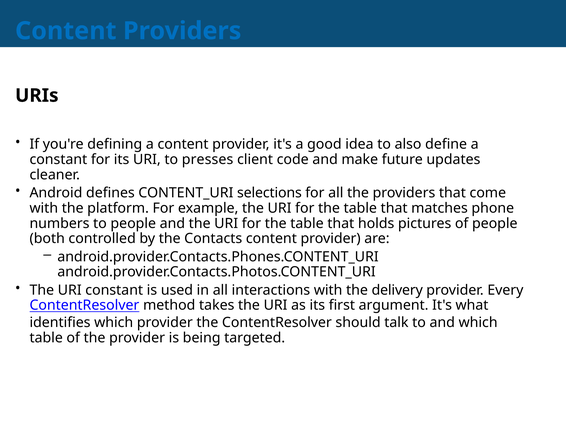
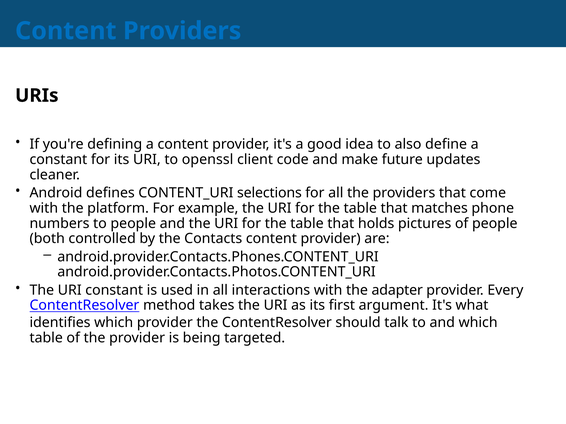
presses: presses -> openssl (208, 160)
delivery: delivery -> adapter (397, 290)
